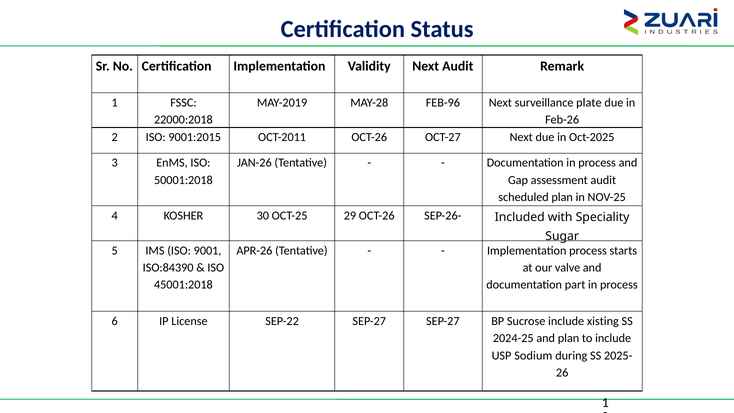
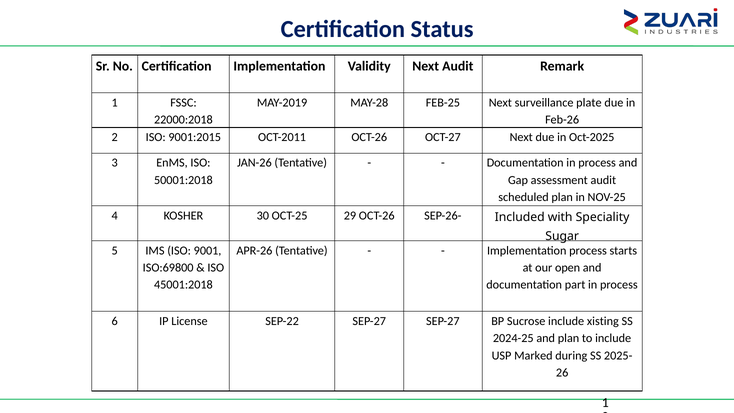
FEB-96: FEB-96 -> FEB-25 (443, 102)
ISO:84390: ISO:84390 -> ISO:69800 (168, 268)
valve: valve -> open (568, 268)
Sodium: Sodium -> Marked (533, 355)
